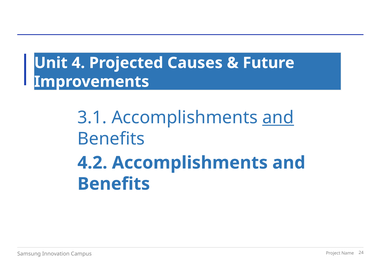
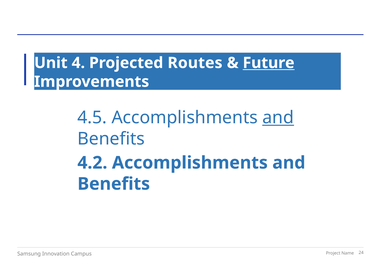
Causes: Causes -> Routes (195, 63)
Future underline: none -> present (269, 63)
3.1: 3.1 -> 4.5 (92, 118)
